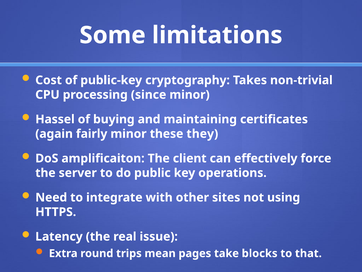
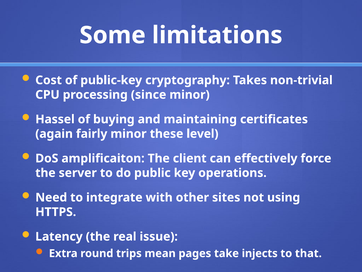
they: they -> level (202, 134)
blocks: blocks -> injects (260, 253)
